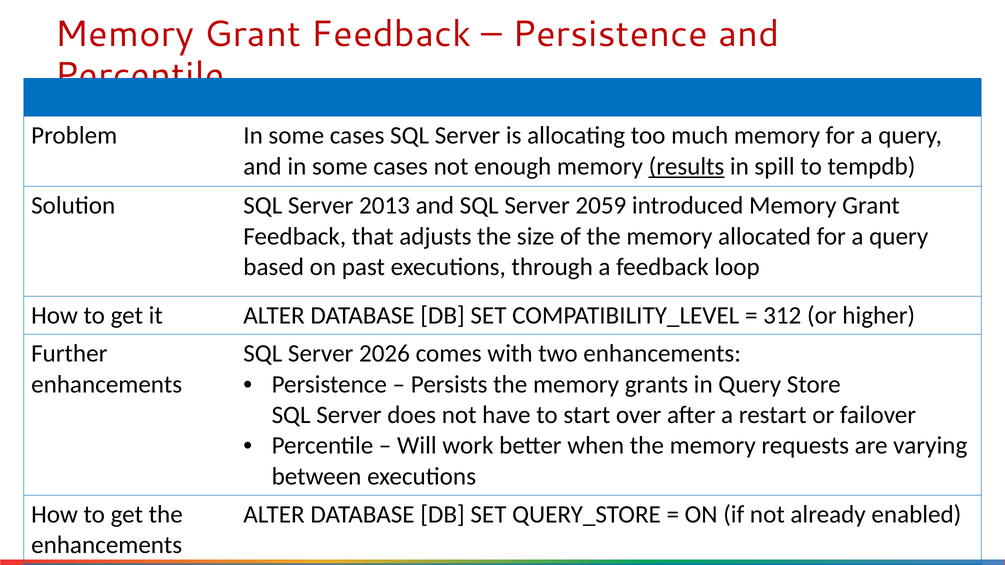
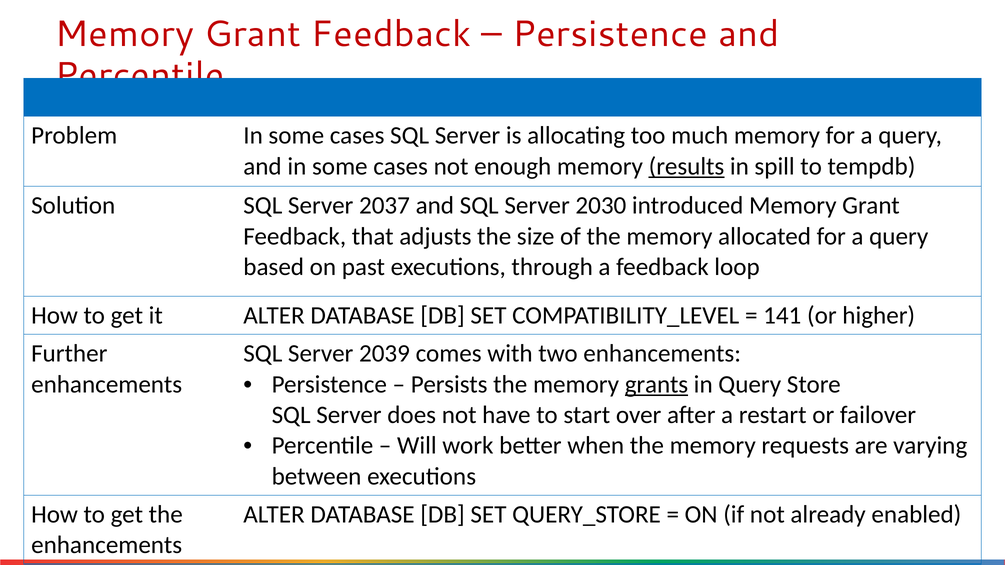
2013: 2013 -> 2037 (384, 206)
2059: 2059 -> 2030 (601, 206)
312: 312 -> 141 (782, 316)
2026: 2026 -> 2039 (384, 354)
grants underline: none -> present (656, 385)
